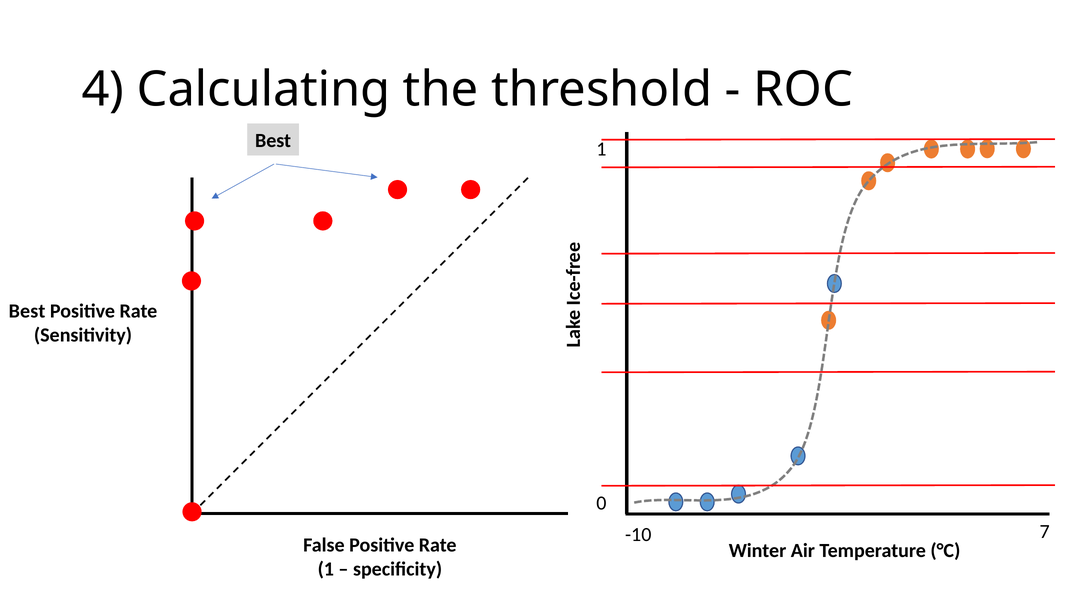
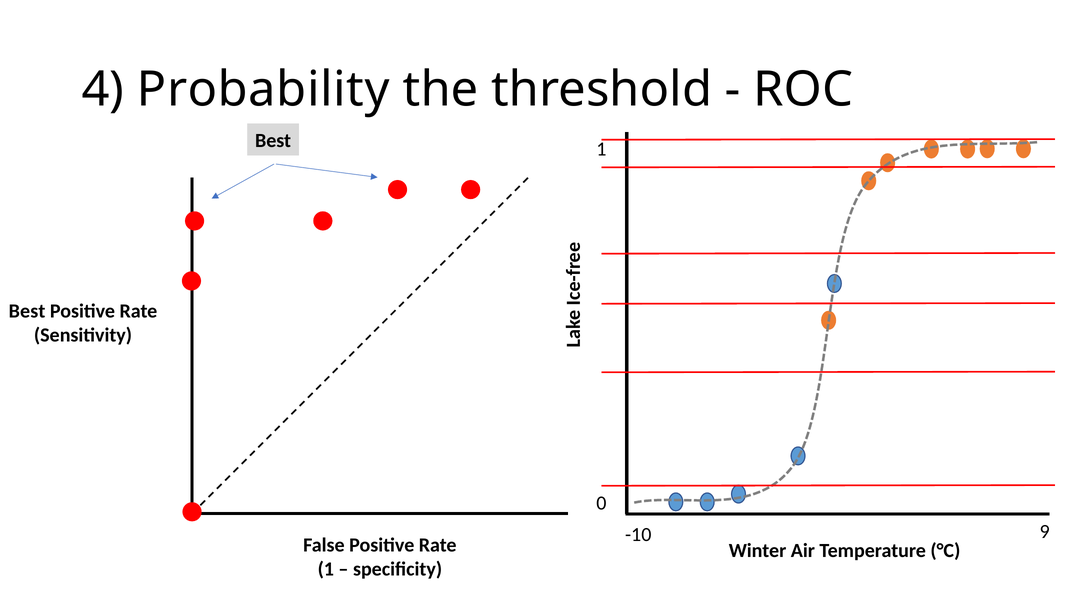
Calculating: Calculating -> Probability (263, 90)
7: 7 -> 9 (1045, 532)
